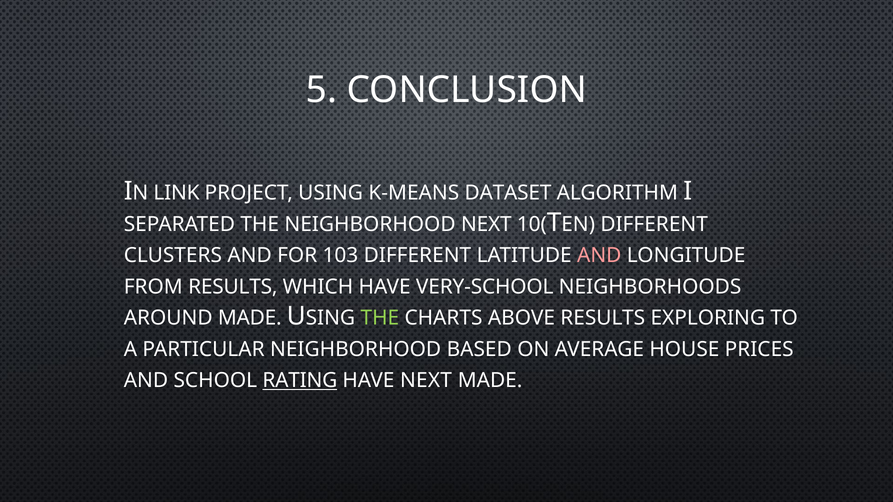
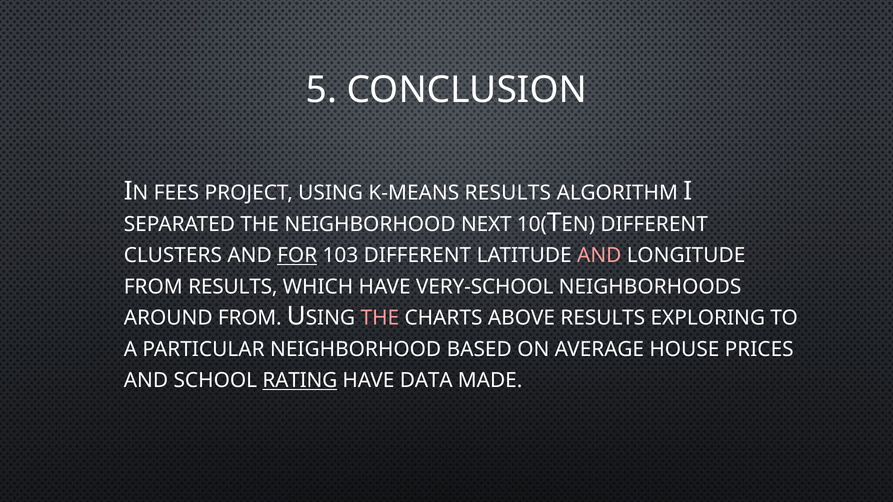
LINK: LINK -> FEES (176, 193)
K-MEANS DATASET: DATASET -> RESULTS (508, 193)
FOR underline: none -> present (297, 256)
AROUND MADE: MADE -> FROM (250, 318)
THE colour: light green -> pink (380, 318)
HAVE NEXT: NEXT -> DATA (426, 381)
